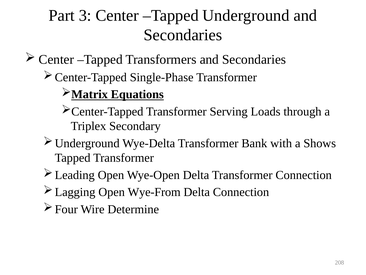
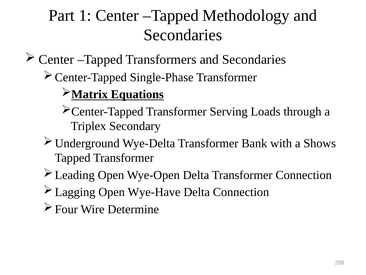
3: 3 -> 1 (85, 15)
Underground: Underground -> Methodology (246, 15)
Wye-From: Wye-From -> Wye-Have (154, 192)
